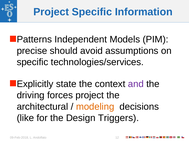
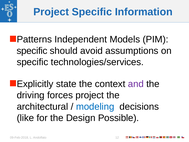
precise: precise -> specific (32, 51)
modeling colour: orange -> blue (95, 106)
Triggers: Triggers -> Possible (119, 118)
